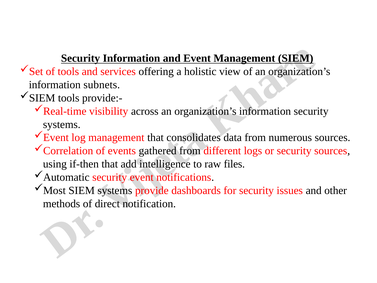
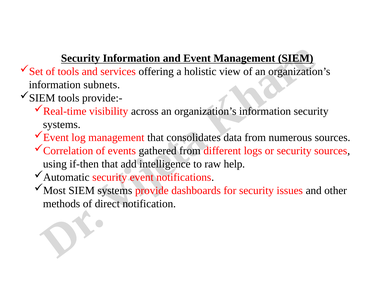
files: files -> help (234, 164)
